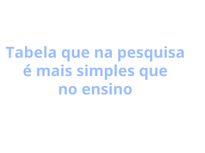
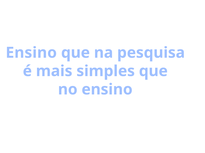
Tabela: Tabela -> Ensino (31, 53)
